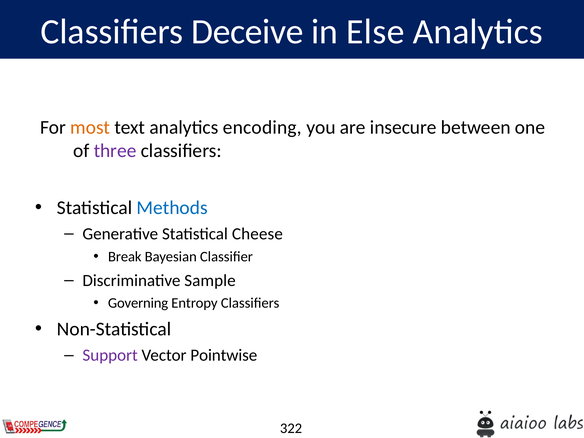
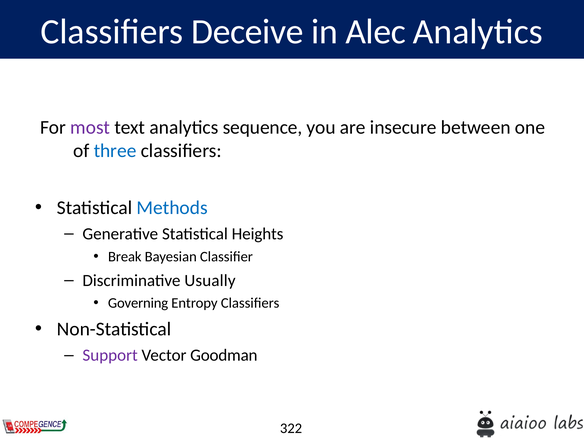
Else: Else -> Alec (376, 32)
most colour: orange -> purple (90, 127)
encoding: encoding -> sequence (263, 127)
three colour: purple -> blue (115, 151)
Cheese: Cheese -> Heights (258, 234)
Sample: Sample -> Usually (210, 280)
Pointwise: Pointwise -> Goodman (224, 355)
